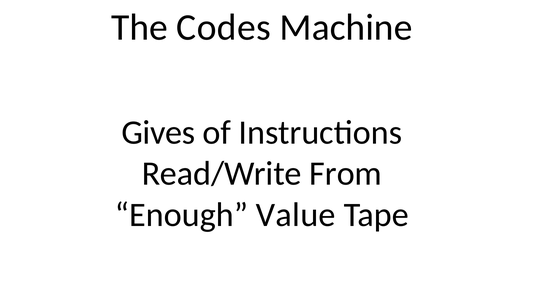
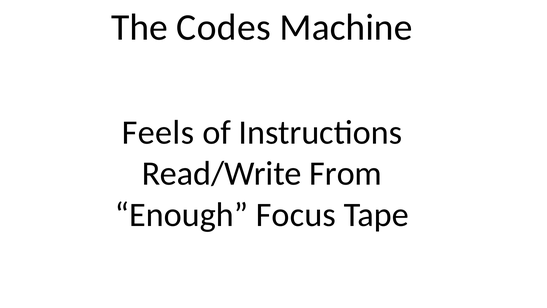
Gives: Gives -> Feels (158, 132)
Value: Value -> Focus (296, 215)
